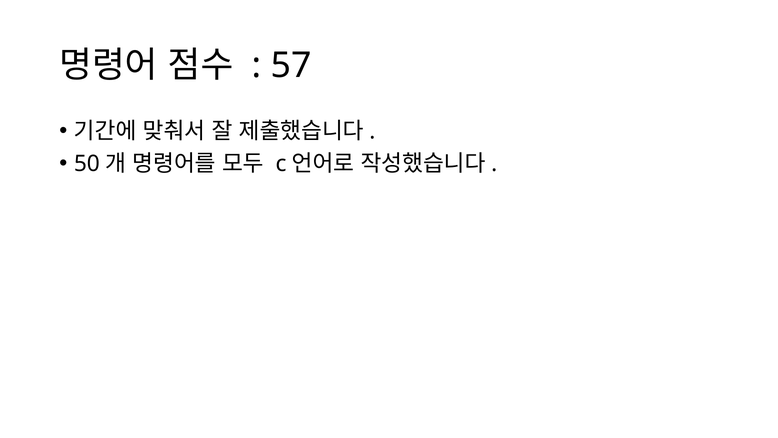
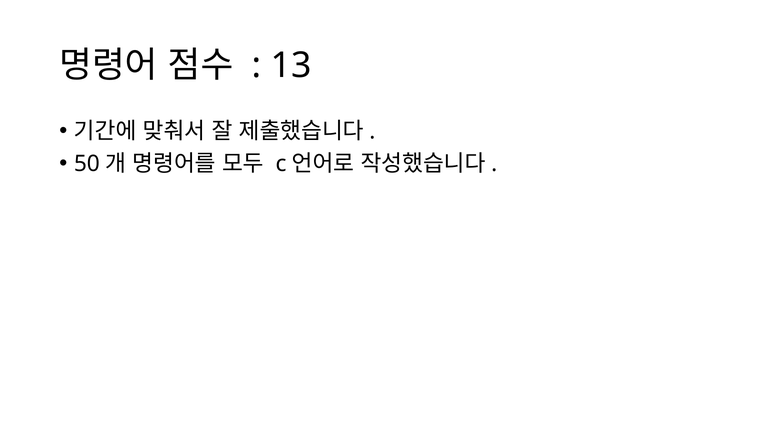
57: 57 -> 13 (291, 65)
